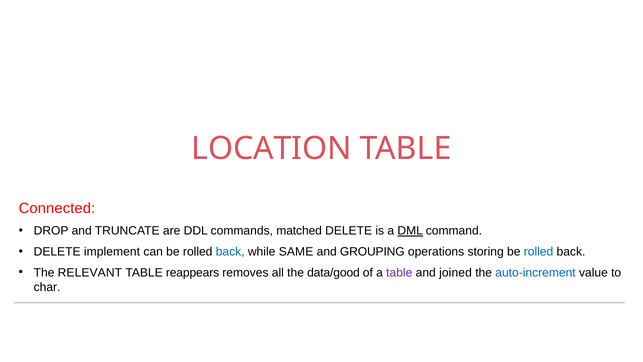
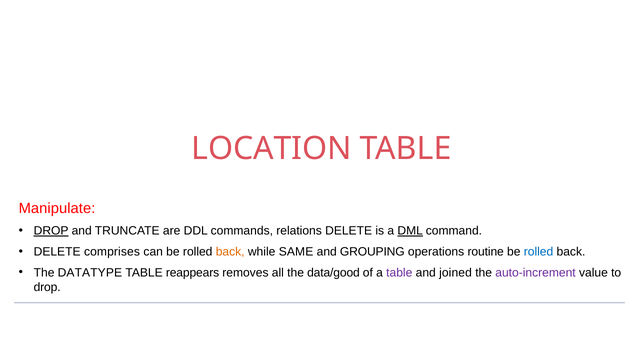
Connected: Connected -> Manipulate (57, 208)
DROP underline: none -> present (51, 231)
matched: matched -> relations (299, 231)
implement: implement -> comprises (112, 251)
back colour: blue -> orange (230, 251)
storing: storing -> routine (486, 251)
RELEVANT: RELEVANT -> DATATYPE (90, 272)
auto-increment colour: blue -> purple (535, 272)
char: char -> drop (47, 287)
